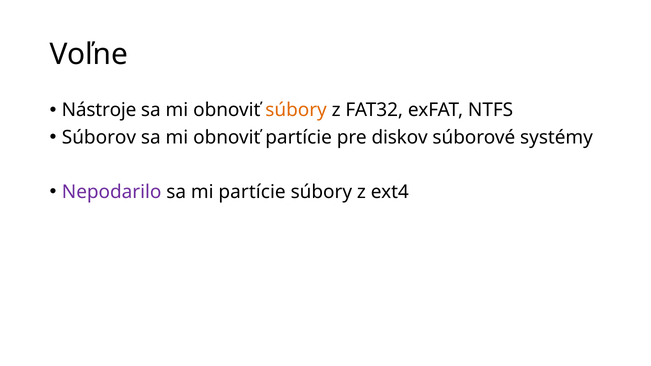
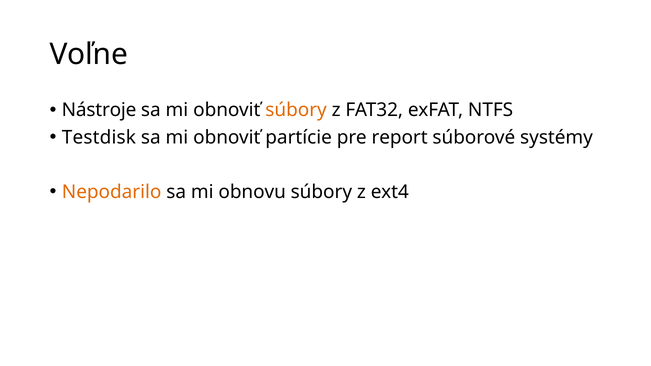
Súborov: Súborov -> Testdisk (99, 137)
diskov: diskov -> report (400, 137)
Nepodarilo colour: purple -> orange (112, 192)
mi partície: partície -> obnovu (252, 192)
